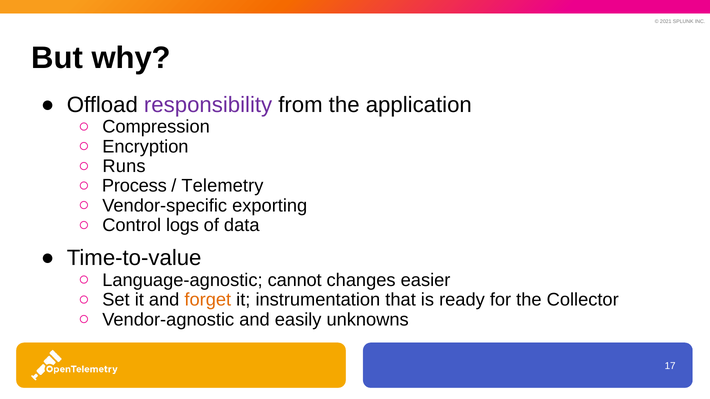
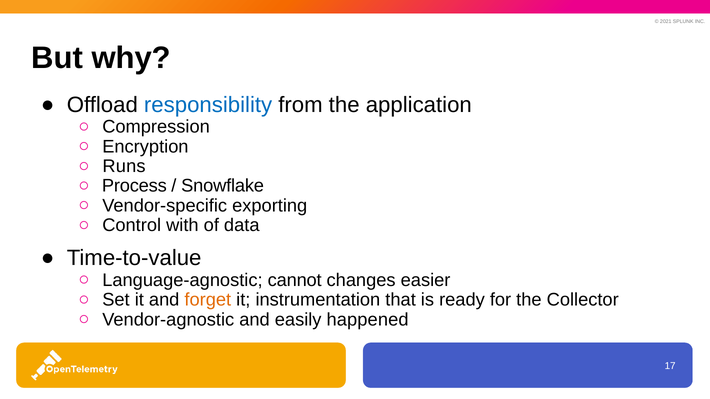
responsibility colour: purple -> blue (208, 105)
Telemetry: Telemetry -> Snowflake (223, 186)
logs: logs -> with (182, 226)
unknowns: unknowns -> happened (368, 320)
